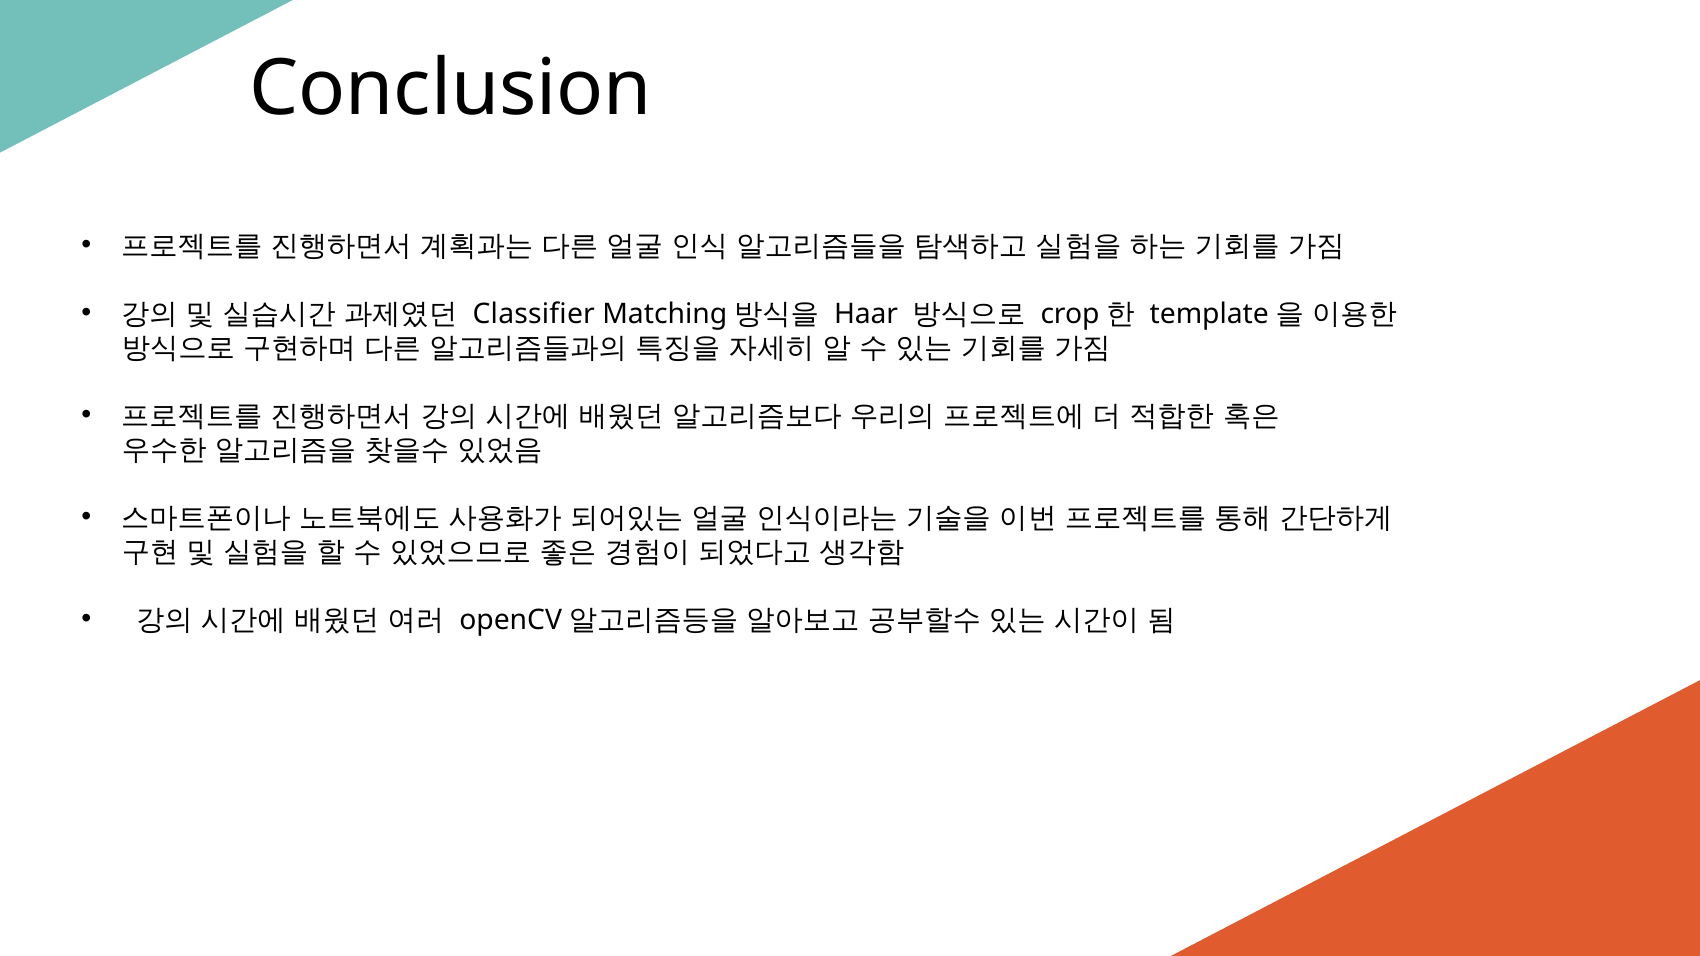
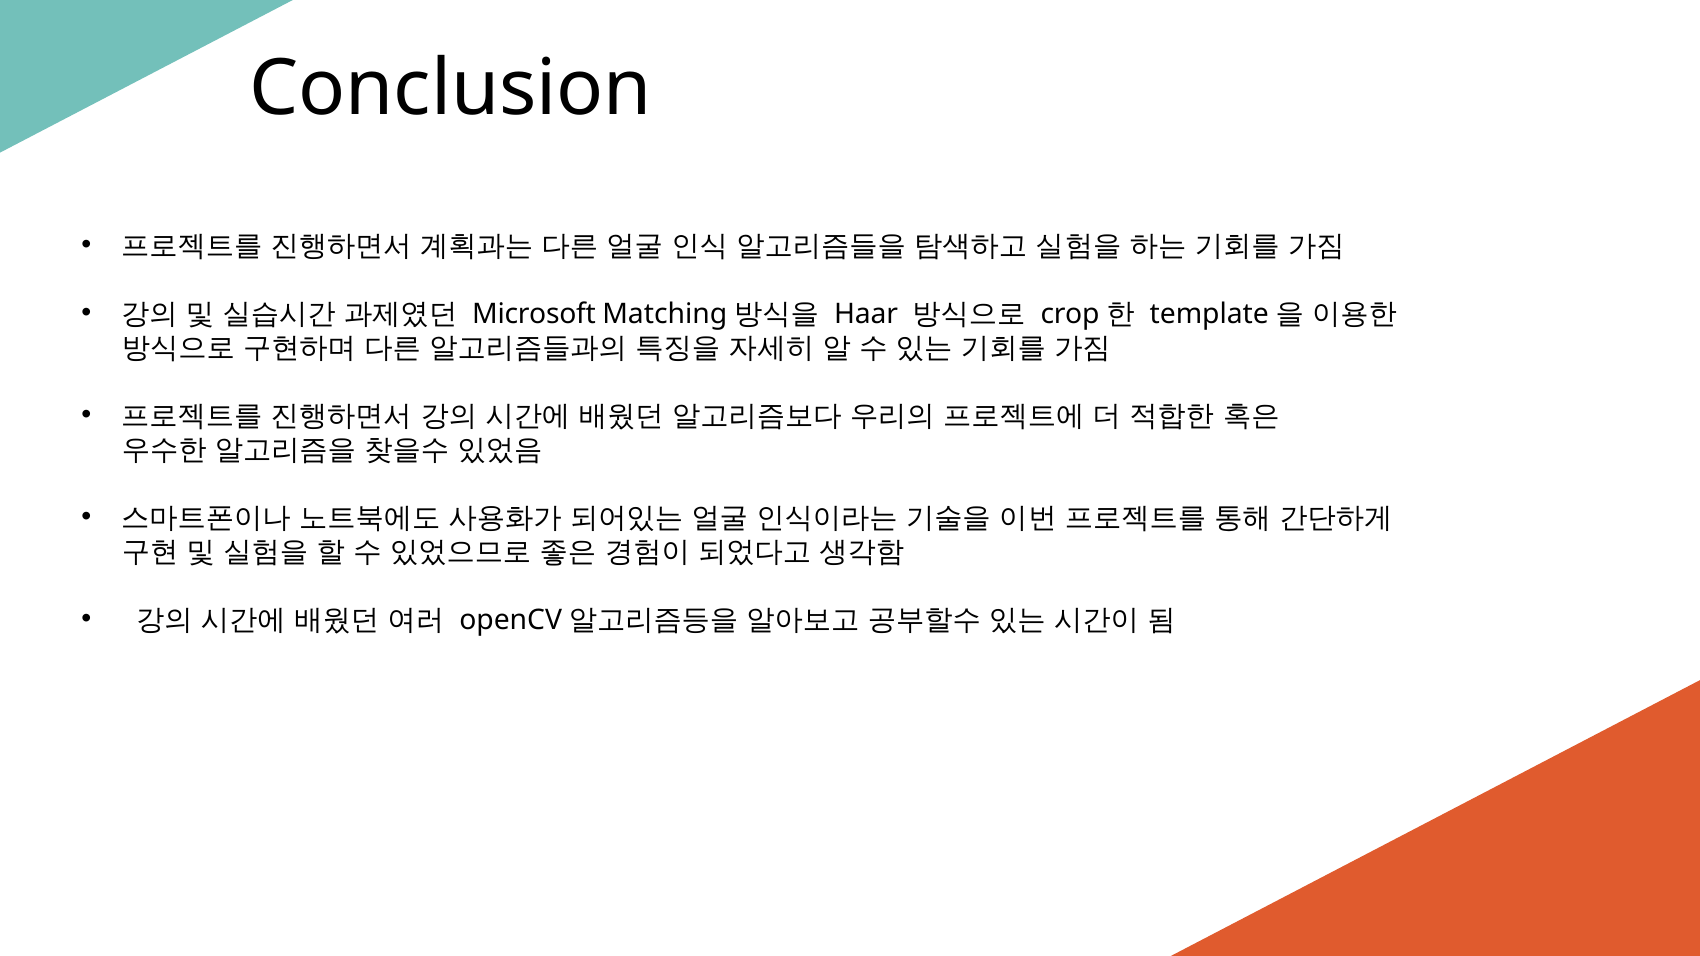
Classifier: Classifier -> Microsoft (534, 314)
